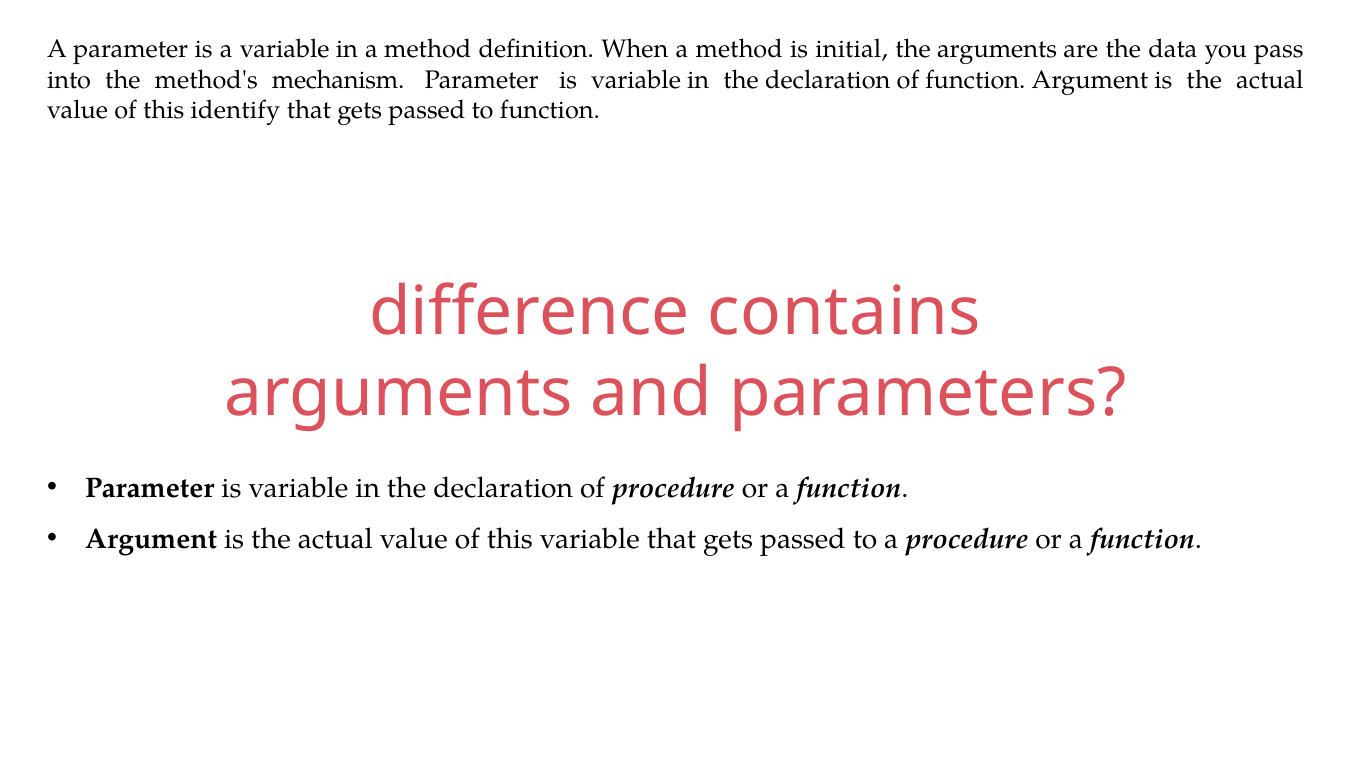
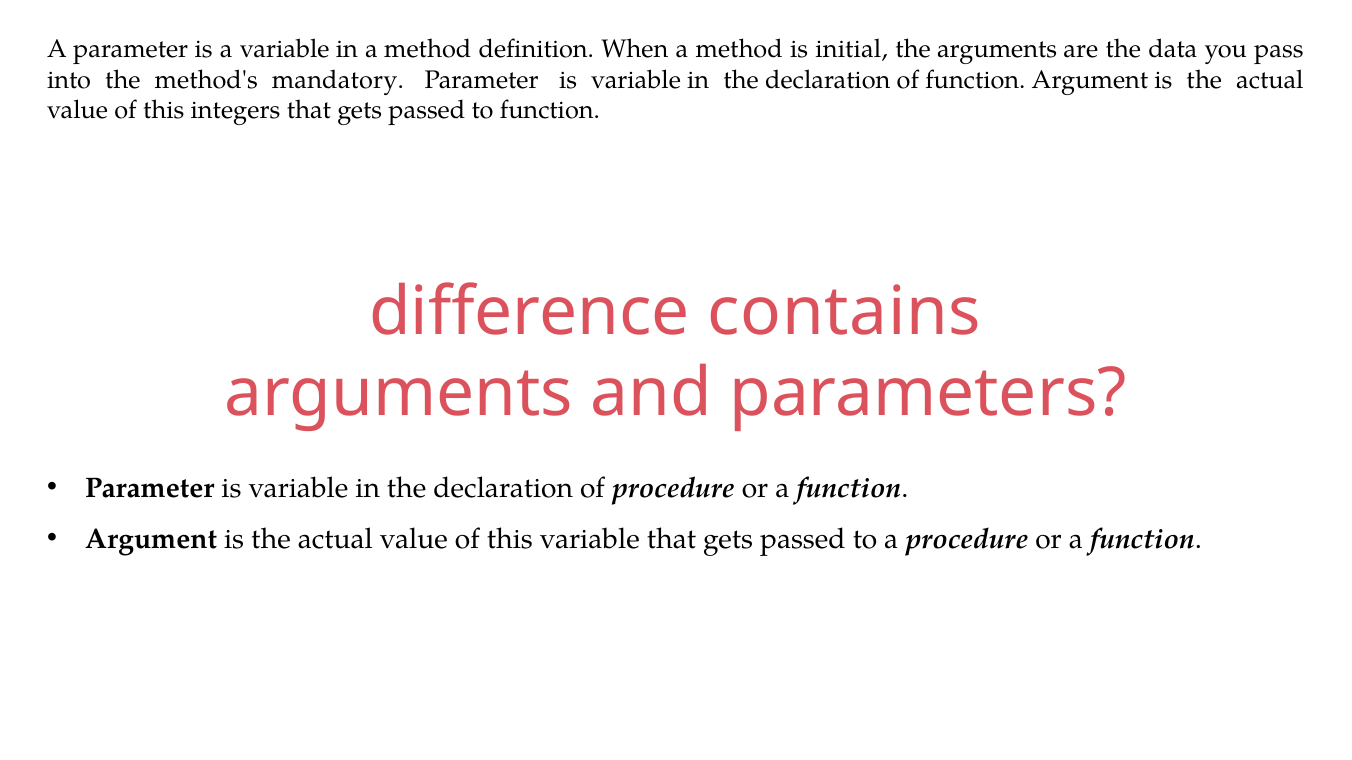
mechanism: mechanism -> mandatory (338, 80)
identify: identify -> integers (235, 110)
